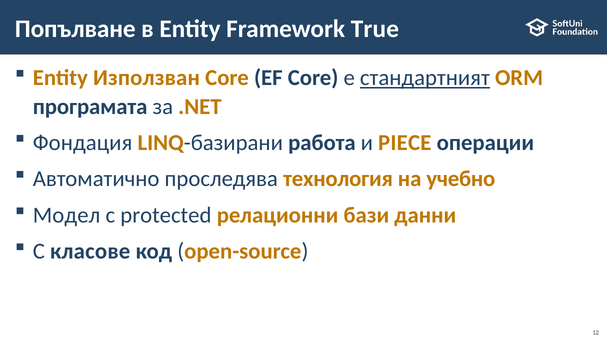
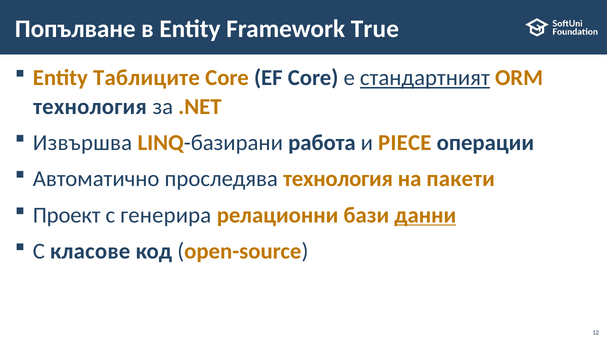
Използван: Използван -> Таблиците (146, 78)
програмата: програмата -> технология (90, 107)
Фондация: Фондация -> Извършва (82, 143)
учебно: учебно -> пакети (461, 179)
Модел: Модел -> Проект (67, 215)
protected: protected -> генерира (166, 215)
данни underline: none -> present (425, 215)
